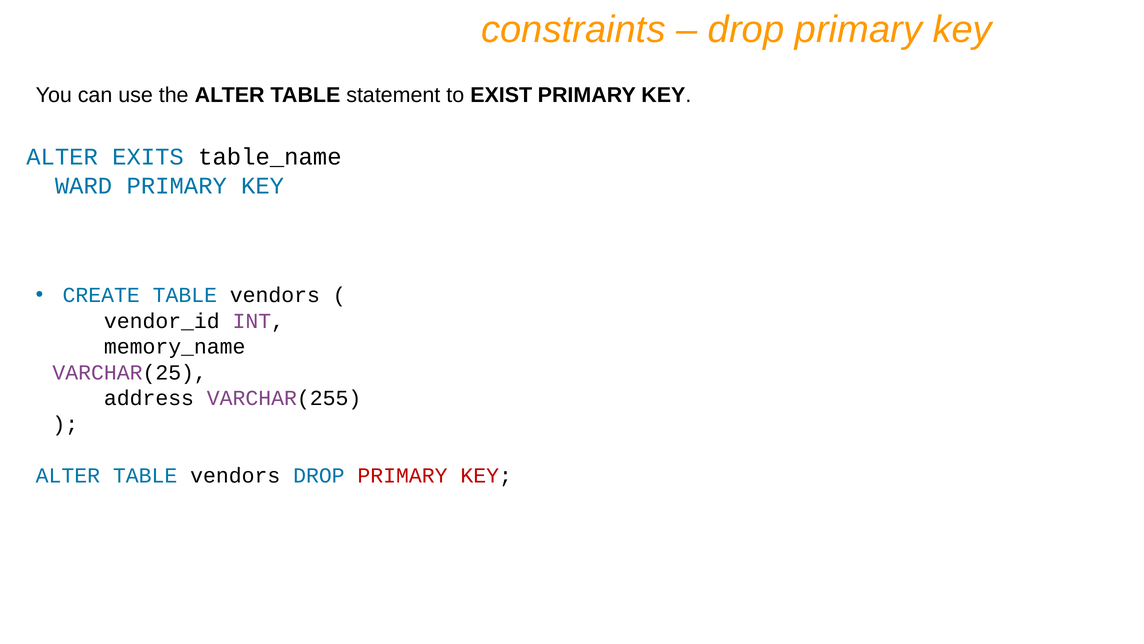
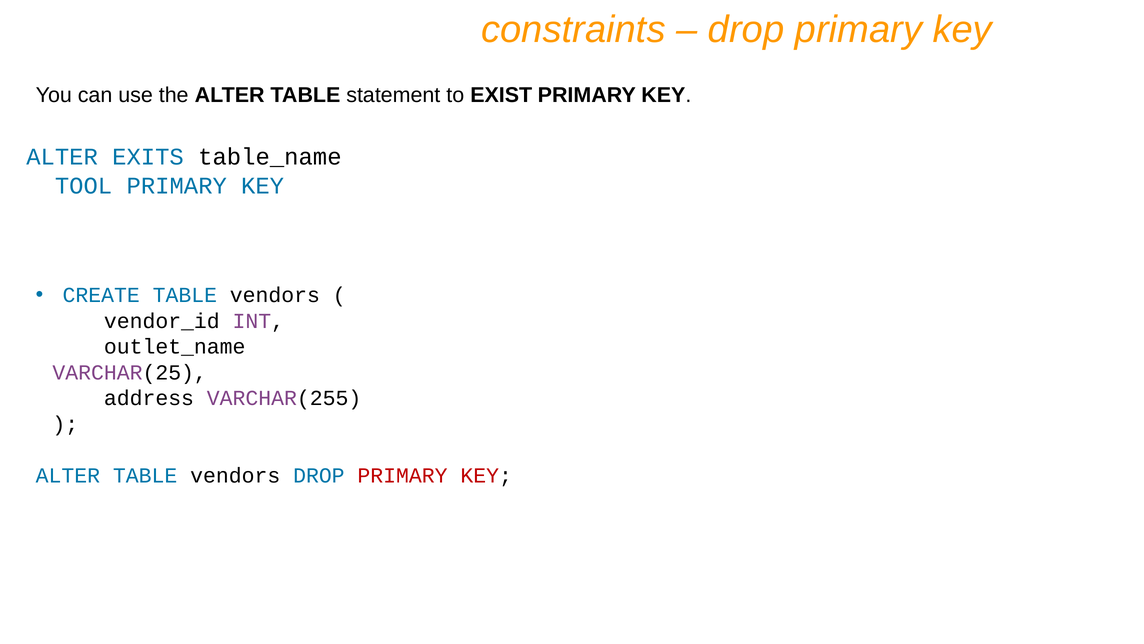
WARD: WARD -> TOOL (84, 186)
memory_name: memory_name -> outlet_name (175, 347)
